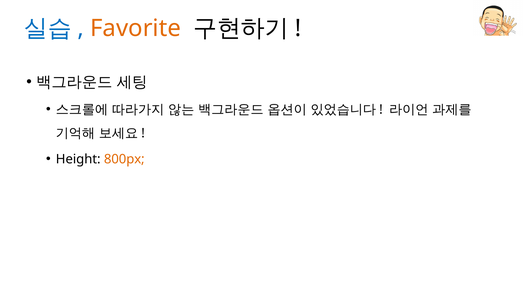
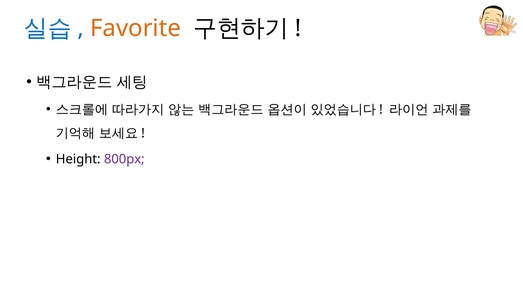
800px colour: orange -> purple (124, 159)
